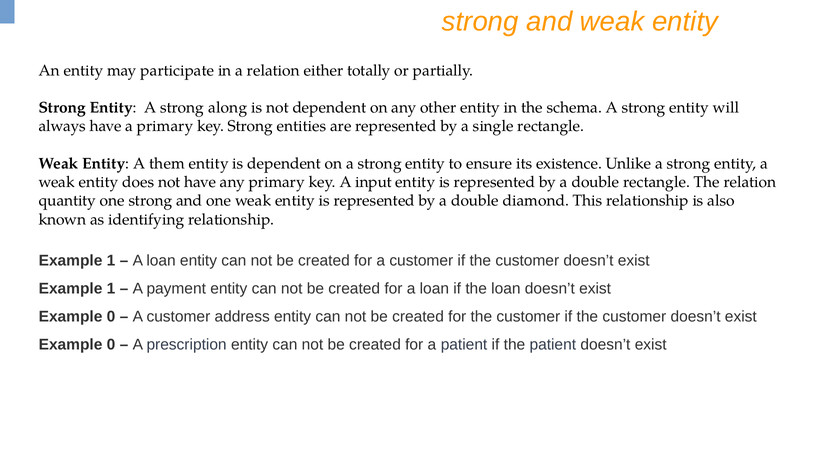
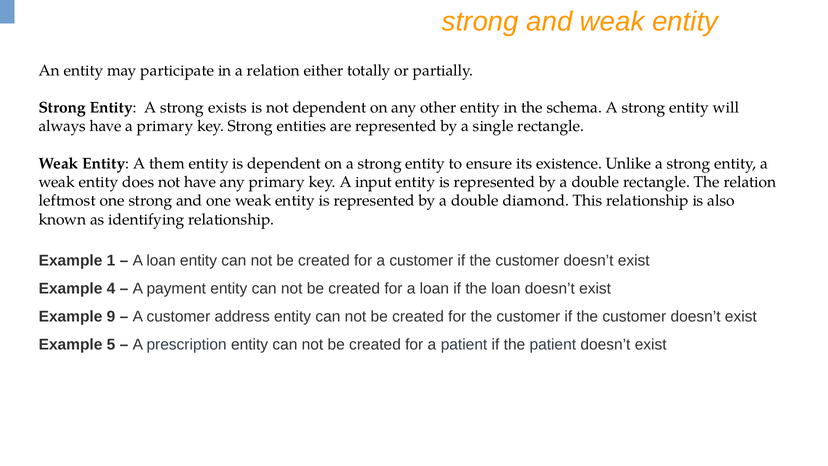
along: along -> exists (228, 108)
quantity: quantity -> leftmost (67, 201)
1: 1 -> 4 (111, 288)
0: 0 -> 9 (111, 316)
0: 0 -> 5 (111, 344)
